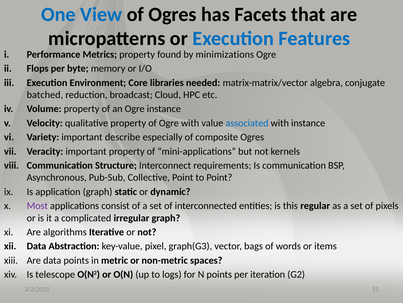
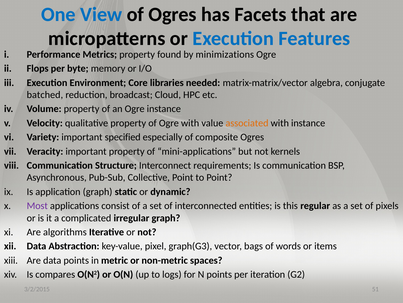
associated colour: blue -> orange (247, 123)
describe: describe -> specified (123, 137)
telescope: telescope -> compares (55, 274)
